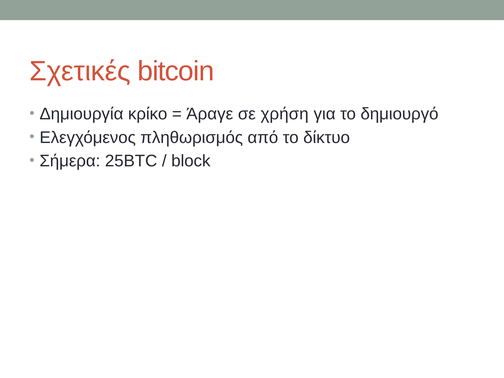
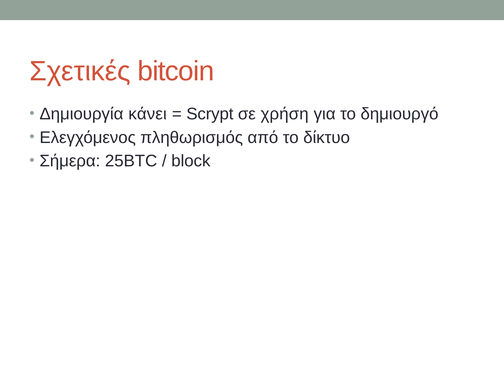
κρίκο: κρίκο -> κάνει (148, 114)
Άραγε: Άραγε -> Scrypt (210, 114)
